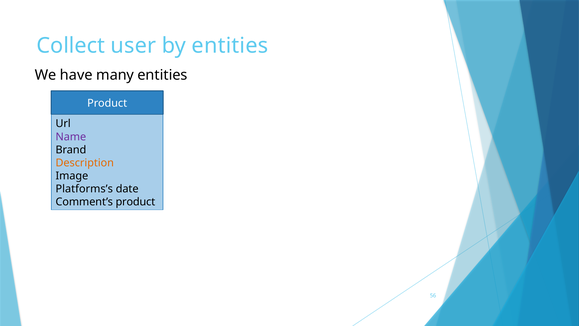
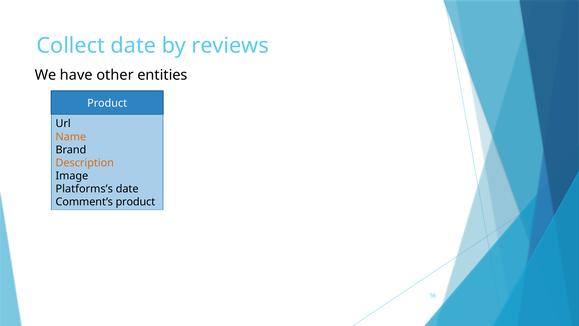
Collect user: user -> date (133, 46)
by entities: entities -> reviews (230, 46)
many: many -> other (115, 75)
Name colour: purple -> orange (71, 137)
